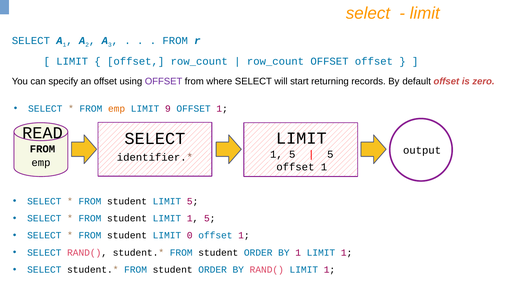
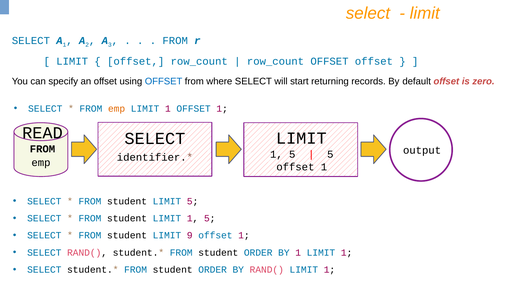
OFFSET colour: purple -> blue (164, 82)
9: 9 -> 1 (168, 109)
0: 0 -> 9 (190, 236)
